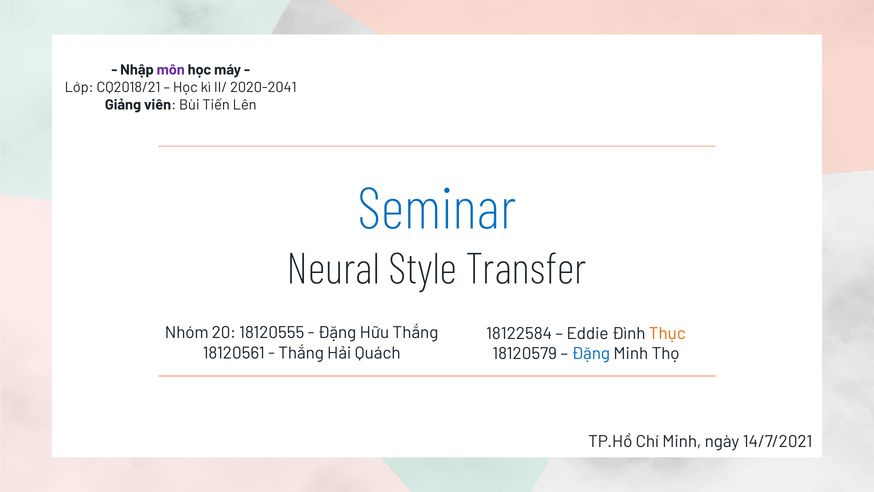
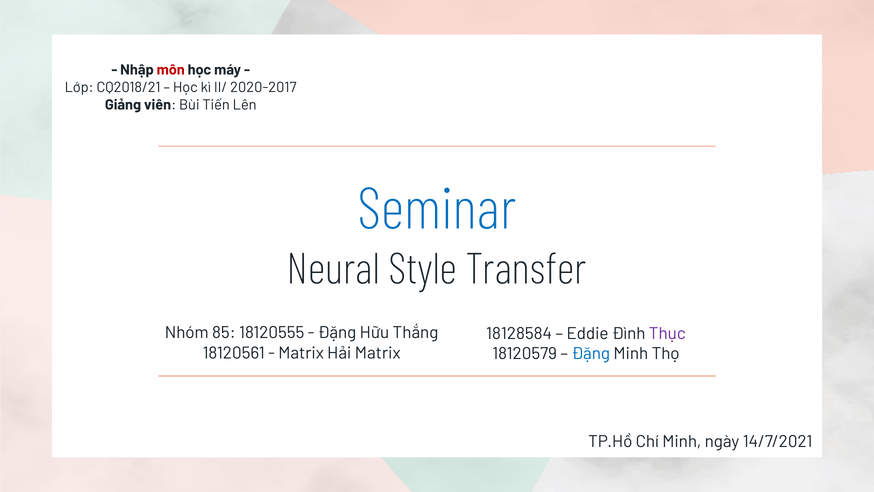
môn colour: purple -> red (171, 70)
2020-2041: 2020-2041 -> 2020-2017 (263, 87)
20: 20 -> 85 (224, 332)
18122584: 18122584 -> 18128584 (519, 333)
Thục colour: orange -> purple (667, 333)
Thắng: Thắng -> Matrix (301, 353)
Hải Quách: Quách -> Matrix (378, 353)
